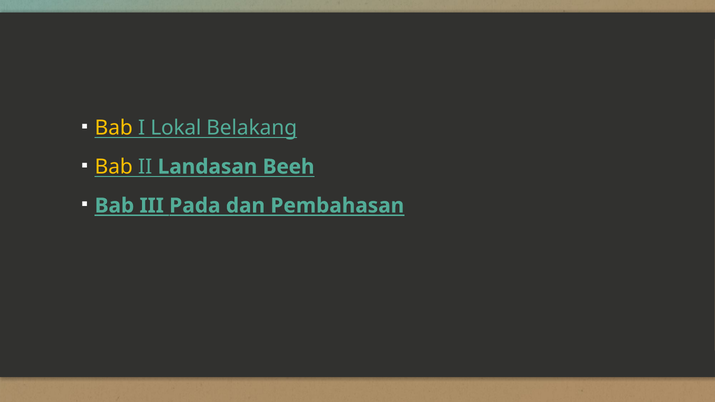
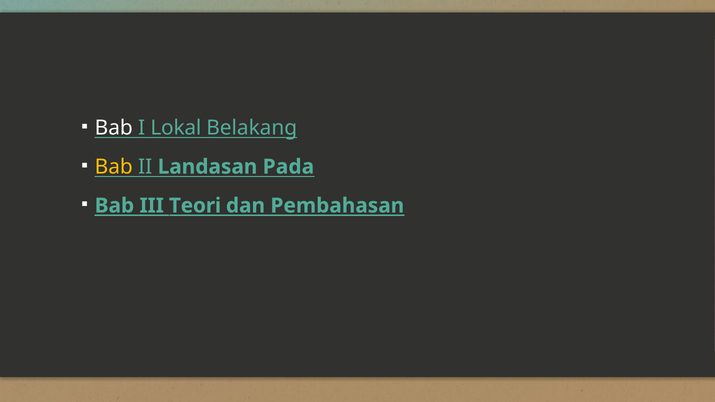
Bab colour: yellow -> white (114, 128)
Beeh: Beeh -> Pada (288, 167)
Pada: Pada -> Teori (195, 206)
